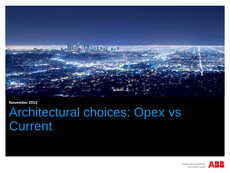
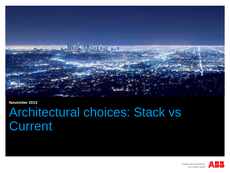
Opex: Opex -> Stack (149, 112)
